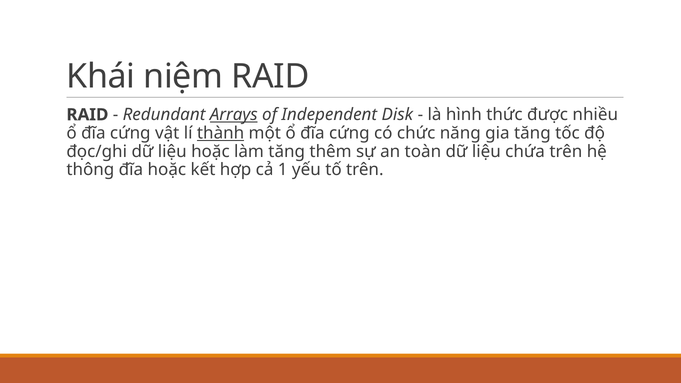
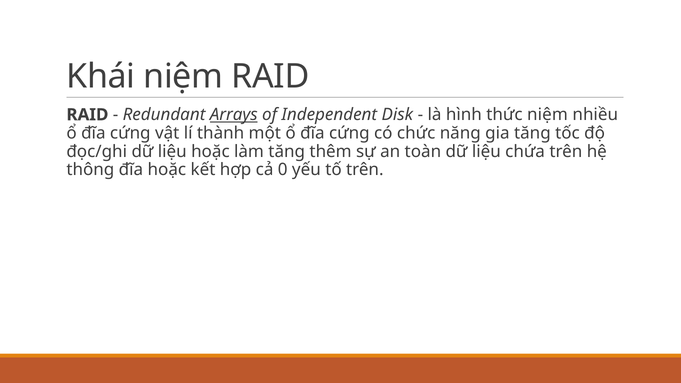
thức được: được -> niệm (547, 115)
thành underline: present -> none (221, 133)
1: 1 -> 0 (283, 170)
